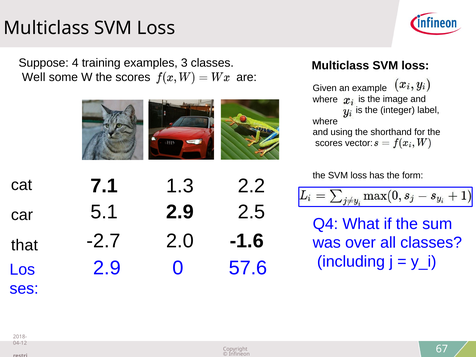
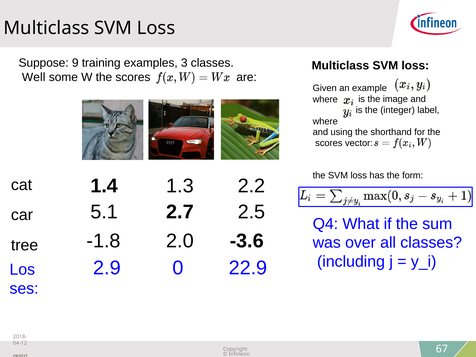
4: 4 -> 9 (75, 63)
7.1: 7.1 -> 1.4 (104, 186)
5.1 2.9: 2.9 -> 2.7 (180, 212)
-2.7: -2.7 -> -1.8 (104, 241)
-1.6: -1.6 -> -3.6 (247, 241)
that: that -> tree (25, 245)
57.6: 57.6 -> 22.9 (248, 268)
